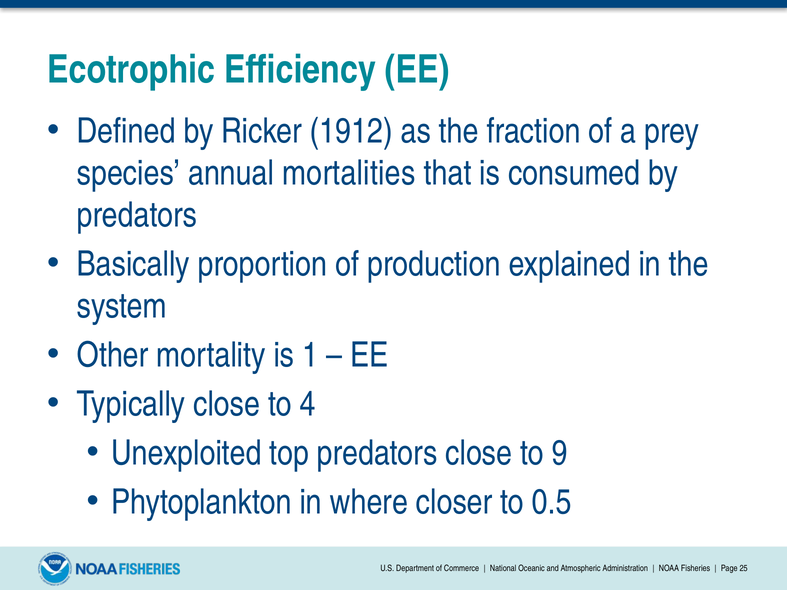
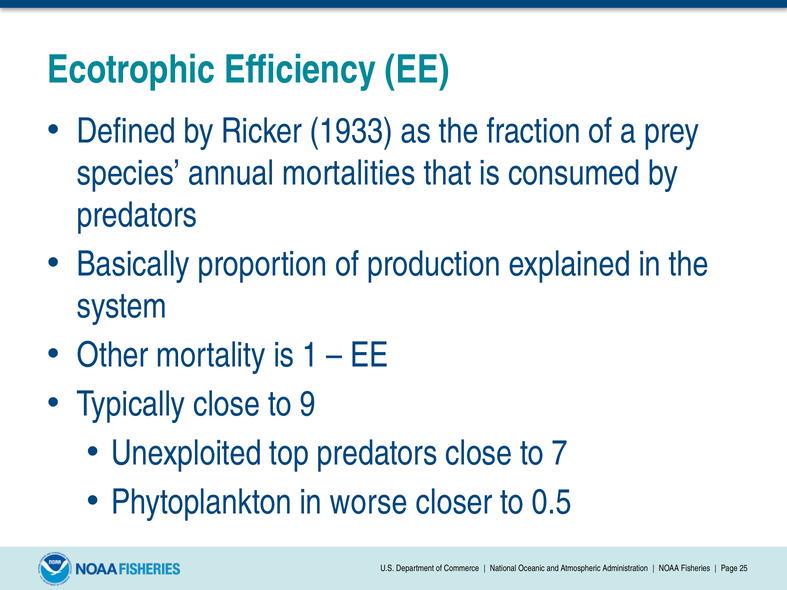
1912: 1912 -> 1933 (351, 131)
4: 4 -> 9 (308, 404)
9: 9 -> 7 (560, 453)
where: where -> worse (369, 502)
